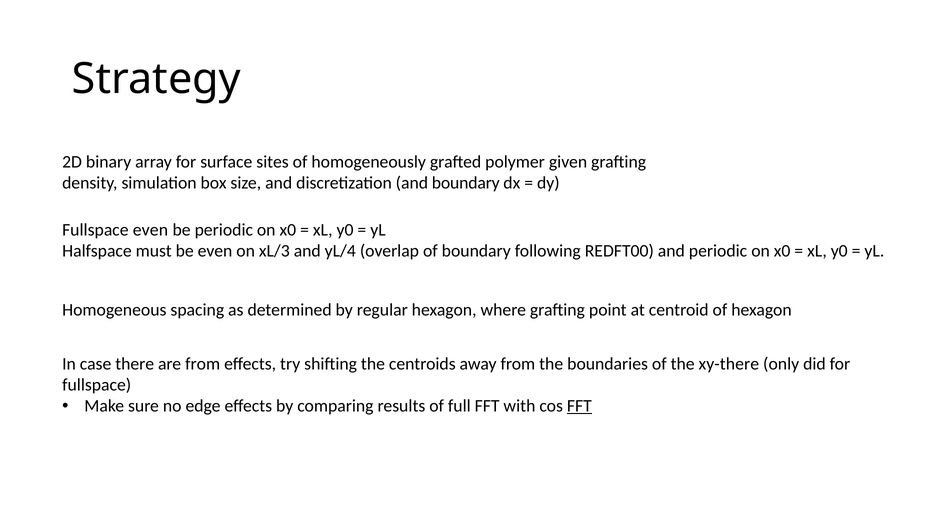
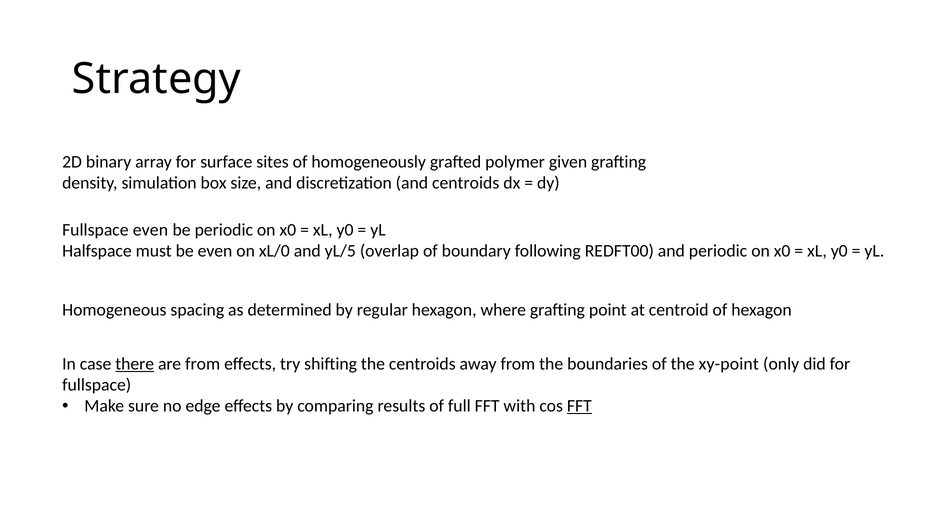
and boundary: boundary -> centroids (466, 183)
xL/3: xL/3 -> xL/0 (274, 251)
yL/4: yL/4 -> yL/5 (340, 251)
there underline: none -> present (135, 364)
xy-there: xy-there -> xy-point (729, 364)
